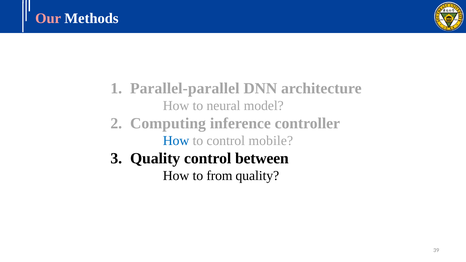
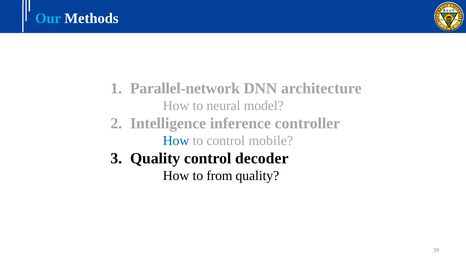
Our colour: pink -> light blue (48, 18)
Parallel-parallel: Parallel-parallel -> Parallel-network (185, 88)
Computing: Computing -> Intelligence (168, 123)
between: between -> decoder (262, 158)
